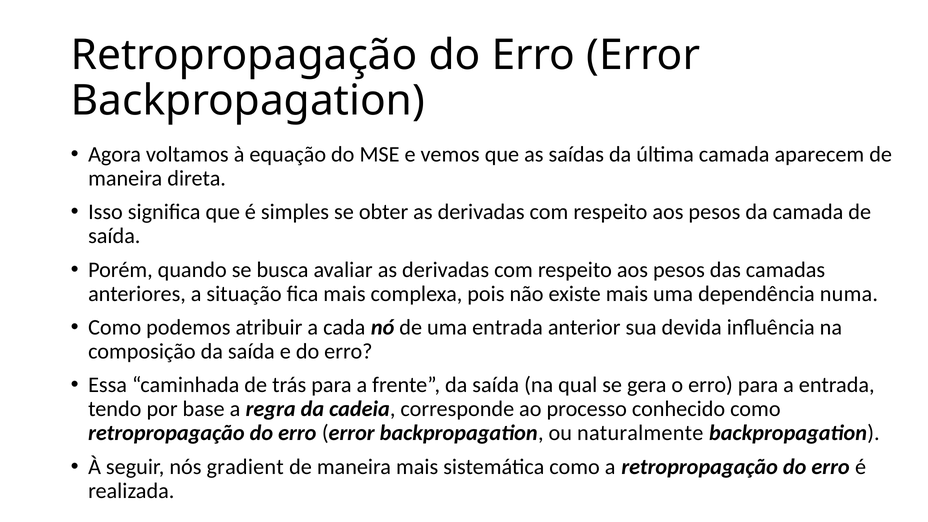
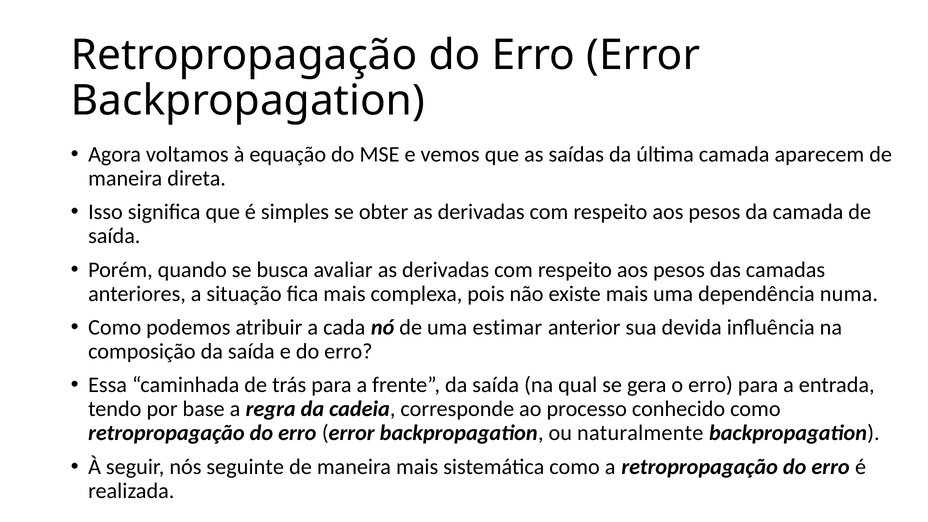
uma entrada: entrada -> estimar (507, 327)
gradient: gradient -> seguinte (245, 467)
